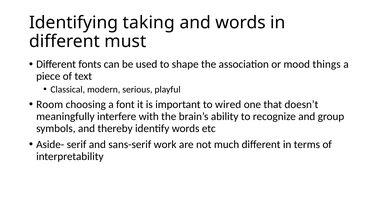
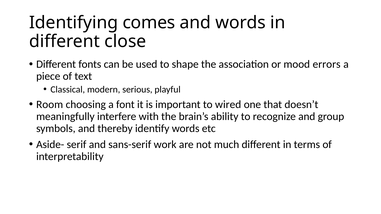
taking: taking -> comes (149, 23)
must: must -> close (125, 41)
things: things -> errors (327, 64)
